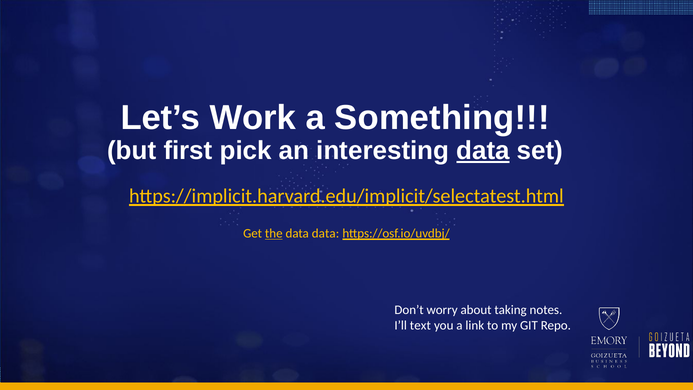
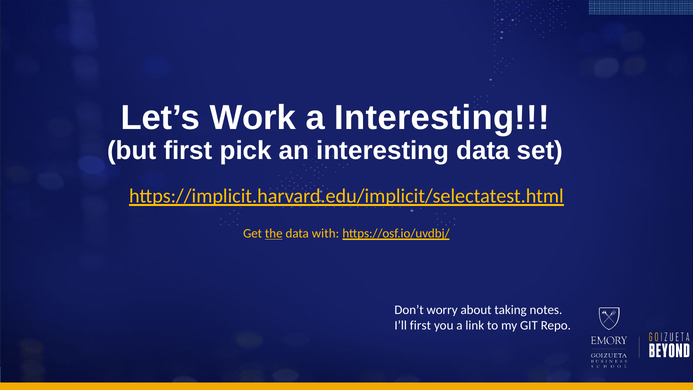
a Something: Something -> Interesting (442, 118)
data underline: present -> none (483, 151)
data data: data -> with (325, 234)
I’ll text: text -> first (420, 325)
